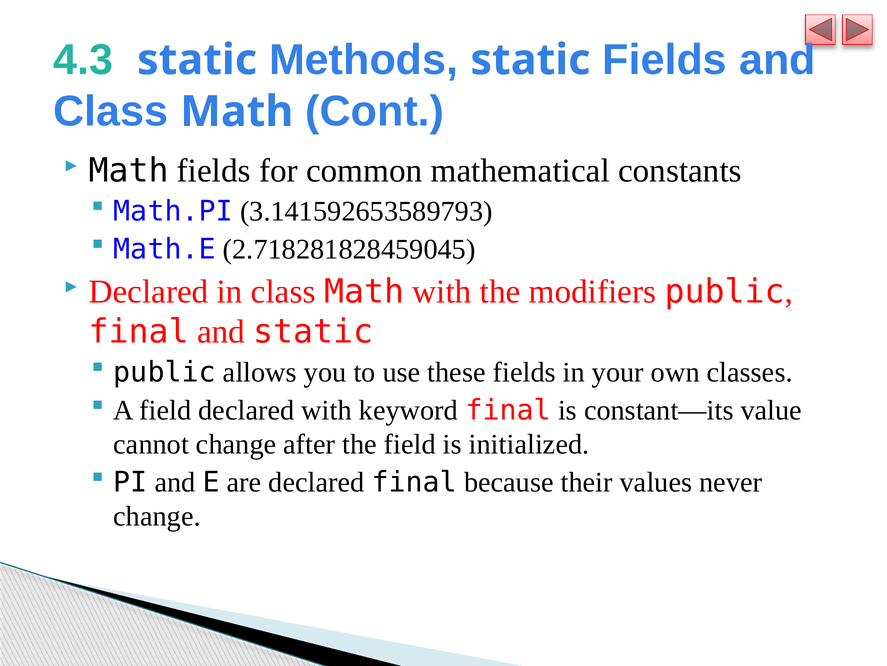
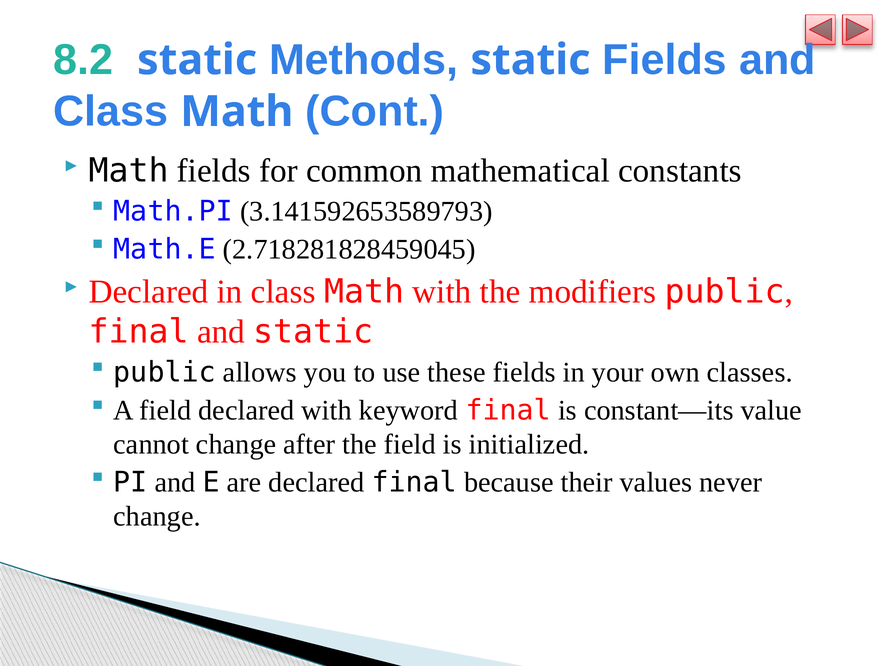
4.3: 4.3 -> 8.2 (83, 60)
